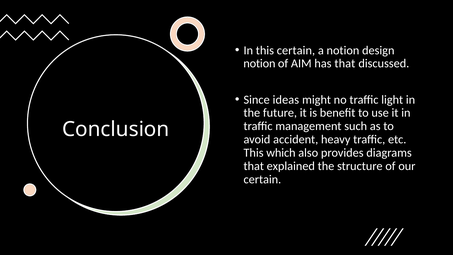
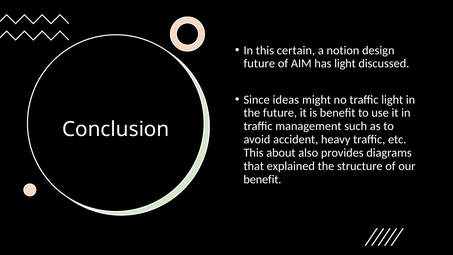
notion: notion -> future (259, 64)
has that: that -> light (345, 64)
which: which -> about (281, 153)
certain: certain -> benefit (262, 179)
